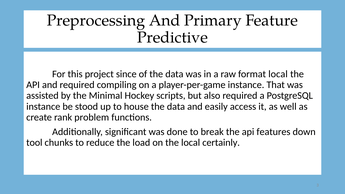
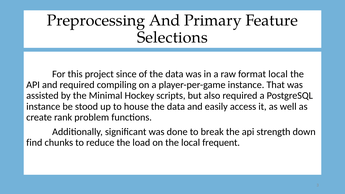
Predictive: Predictive -> Selections (172, 38)
features: features -> strength (273, 132)
tool: tool -> find (34, 143)
certainly: certainly -> frequent (221, 143)
